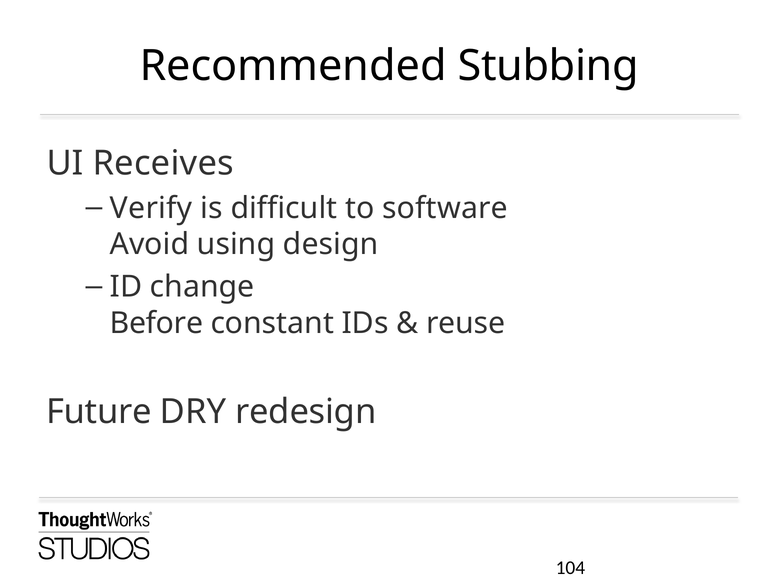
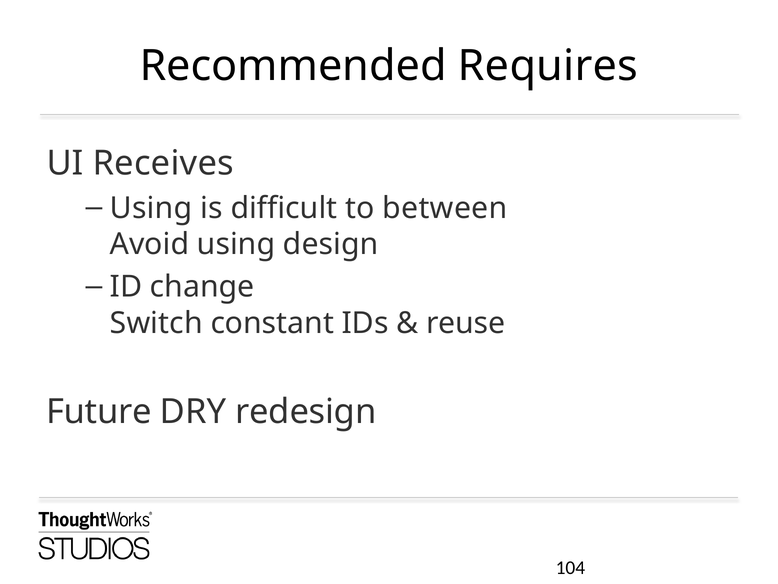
Stubbing: Stubbing -> Requires (548, 66)
Verify: Verify -> Using (151, 208)
software: software -> between (445, 208)
Before: Before -> Switch (156, 323)
